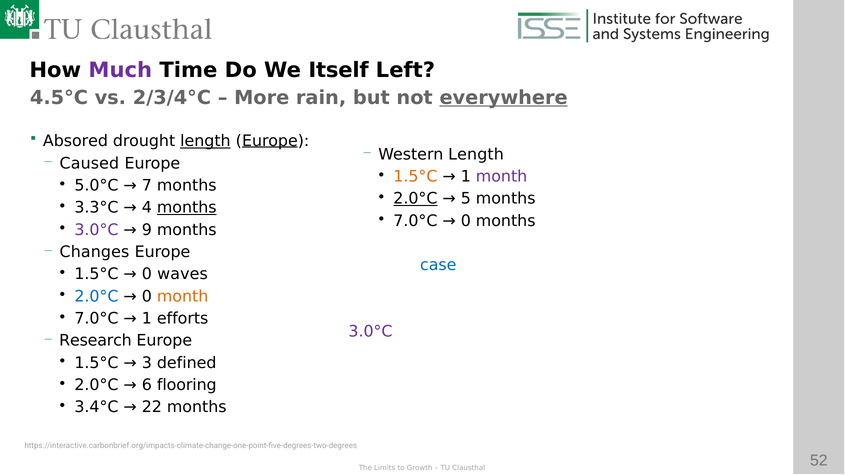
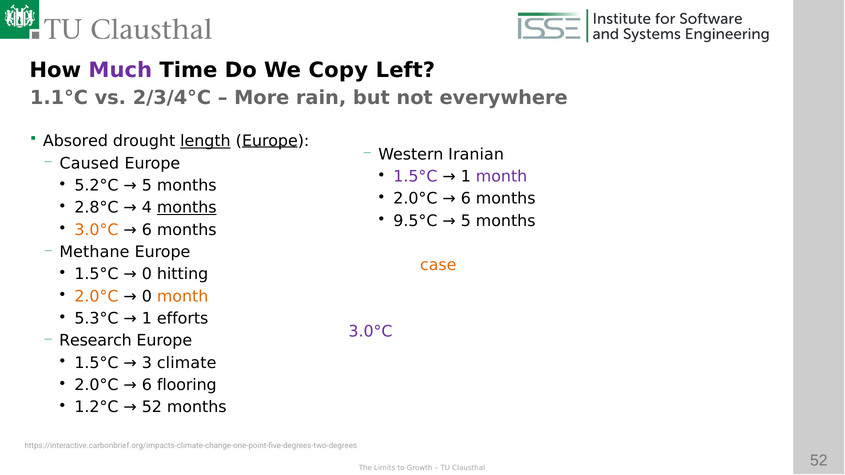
Itself: Itself -> Copy (338, 70)
4.5°C: 4.5°C -> 1.1°C (59, 98)
everywhere underline: present -> none (504, 98)
Western Length: Length -> Iranian (476, 155)
1.5°C colour: orange -> purple (415, 177)
5.0°C: 5.0°C -> 5.2°C (96, 186)
7: 7 -> 5 (147, 186)
2.0°C underline: present -> none (415, 199)
5: 5 -> 6 (466, 199)
3.3°C: 3.3°C -> 2.8°C (96, 208)
7.0°C: 7.0°C -> 9.5°C (415, 221)
0: 0 -> 5 (466, 221)
3.0°C colour: purple -> orange (96, 230)
9: 9 -> 6 (147, 230)
Changes: Changes -> Methane (94, 252)
case colour: blue -> orange (438, 265)
waves: waves -> hitting (183, 274)
2.0°C colour: blue -> orange (96, 296)
7.0°C: 7.0°C -> 5.3°C (96, 319)
defined: defined -> climate (187, 363)
3.4°C: 3.4°C -> 1.2°C (96, 407)
22: 22 -> 52 (152, 407)
